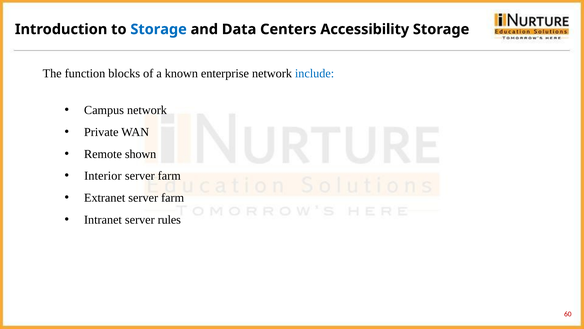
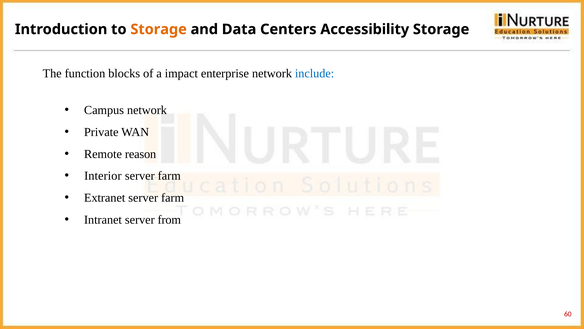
Storage colour: blue -> orange (159, 29)
known: known -> impact (181, 73)
shown: shown -> reason (141, 154)
rules: rules -> from (169, 219)
